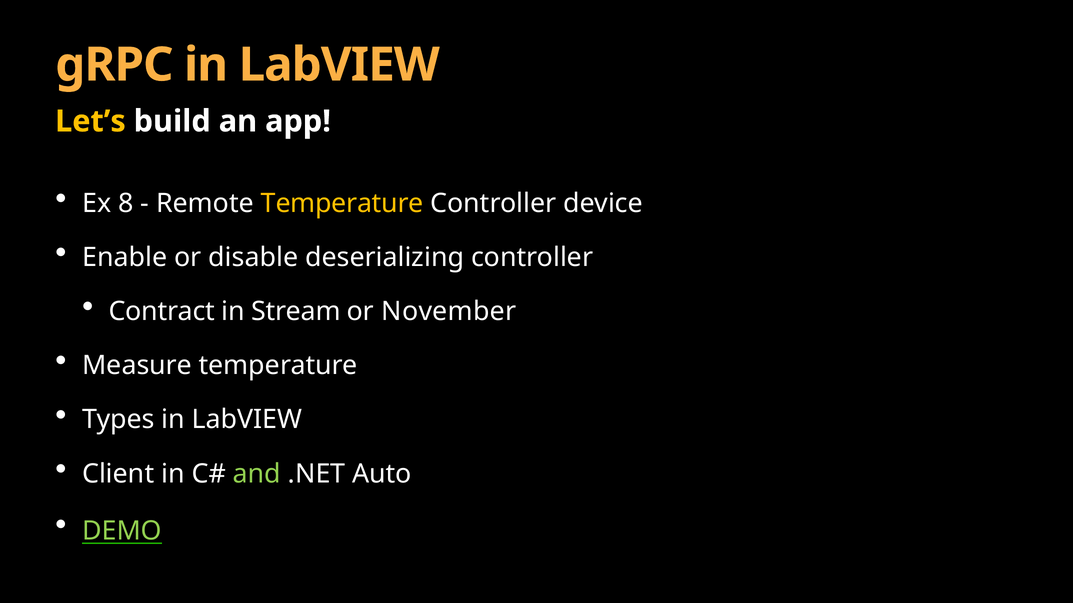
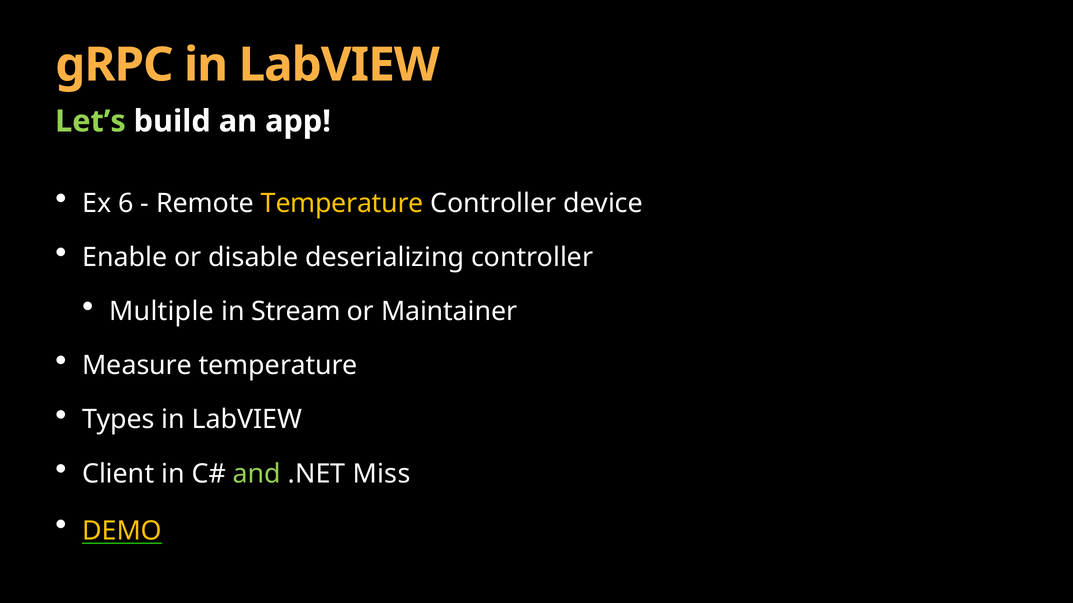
Let’s colour: yellow -> light green (90, 121)
8: 8 -> 6 (126, 204)
Contract: Contract -> Multiple (162, 312)
November: November -> Maintainer (449, 312)
Auto: Auto -> Miss (382, 474)
DEMO colour: light green -> yellow (122, 531)
